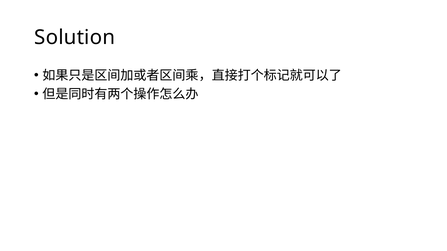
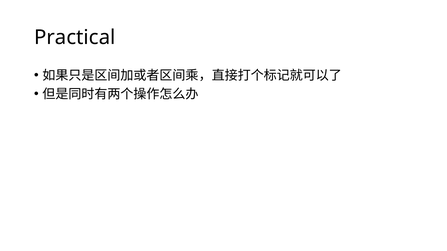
Solution: Solution -> Practical (75, 38)
